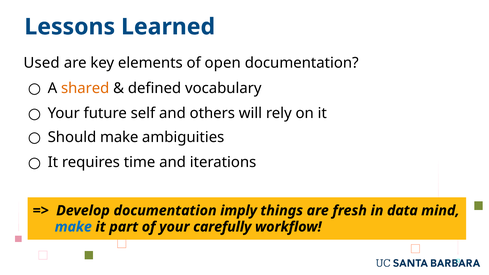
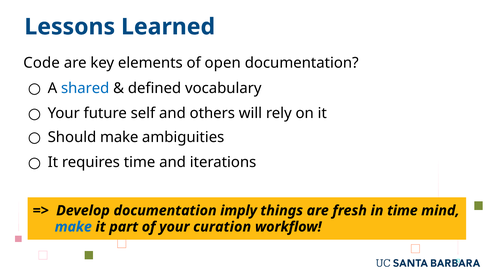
Used: Used -> Code (42, 63)
shared colour: orange -> blue (85, 88)
in data: data -> time (402, 211)
carefully: carefully -> curation (222, 227)
